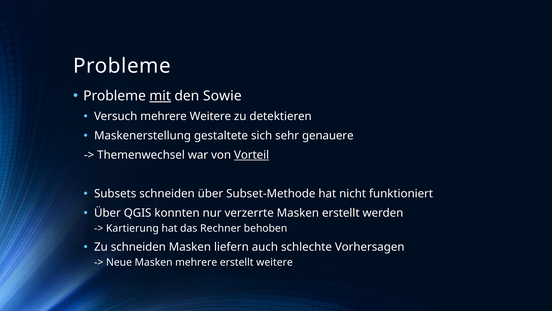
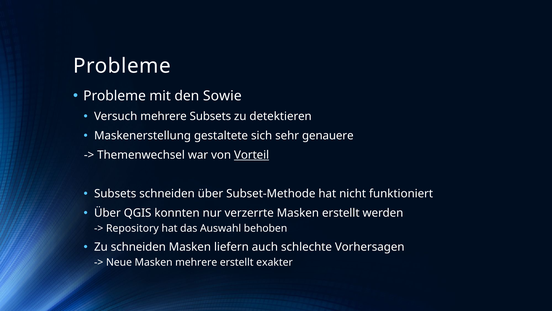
mit underline: present -> none (160, 96)
mehrere Weitere: Weitere -> Subsets (210, 116)
Kartierung: Kartierung -> Repository (132, 228)
Rechner: Rechner -> Auswahl (221, 228)
erstellt weitere: weitere -> exakter (275, 262)
